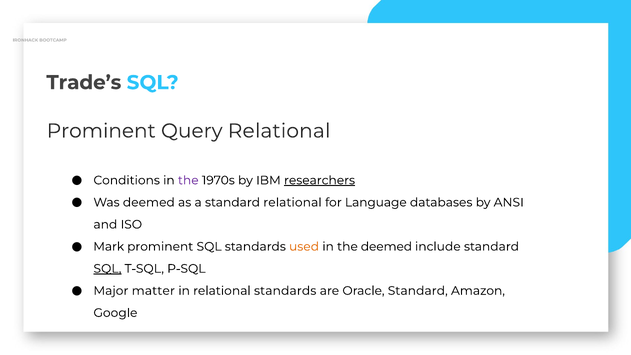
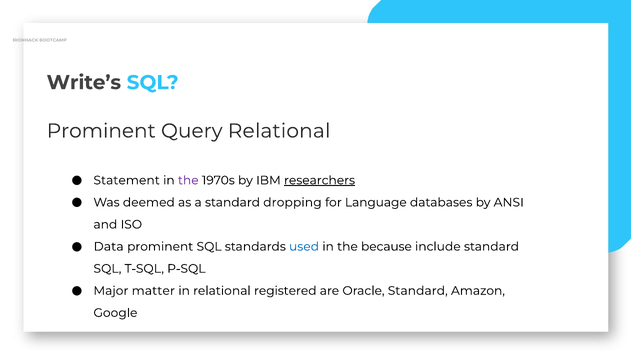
Trade’s: Trade’s -> Write’s (84, 83)
Conditions: Conditions -> Statement (127, 180)
standard relational: relational -> dropping (292, 202)
Mark: Mark -> Data (109, 247)
used colour: orange -> blue (304, 247)
the deemed: deemed -> because (386, 247)
SQL underline: present -> none (107, 269)
relational standards: standards -> registered (285, 291)
